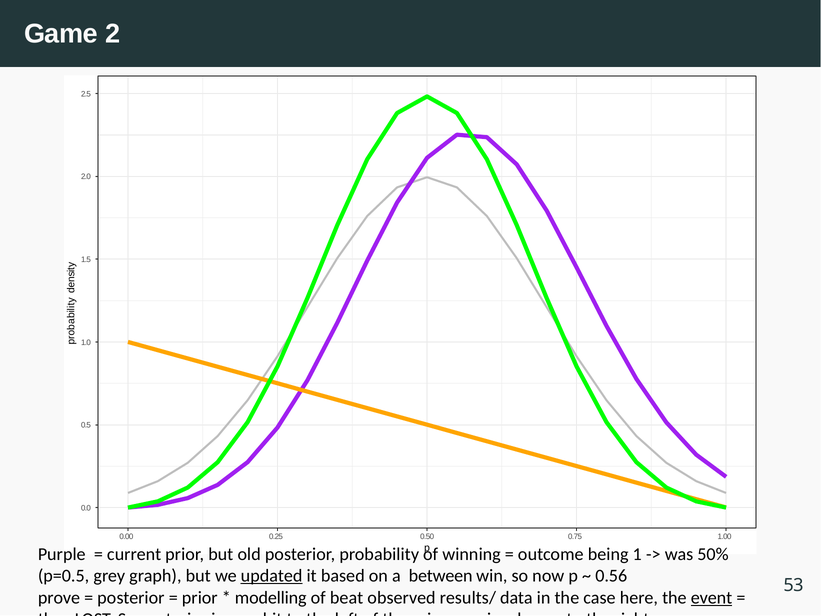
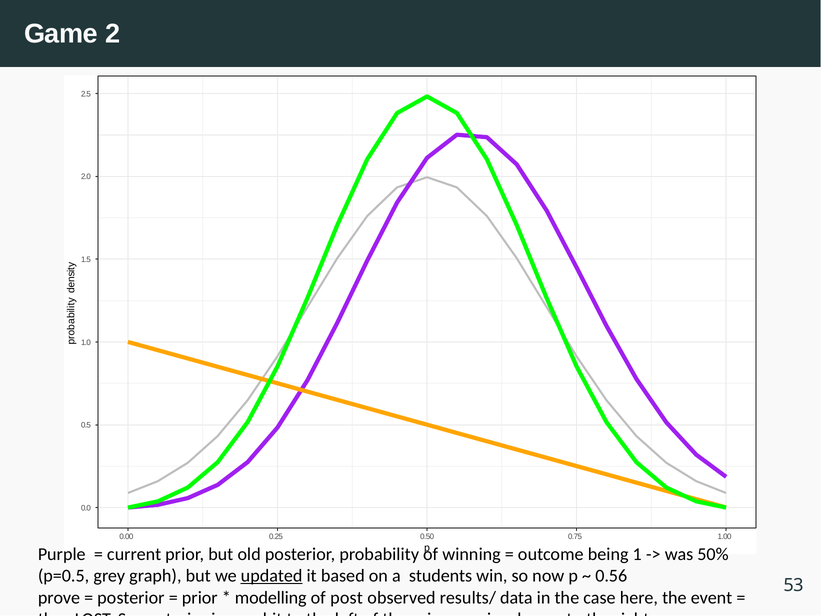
between: between -> students (441, 576)
beat: beat -> post (347, 598)
event underline: present -> none (712, 598)
